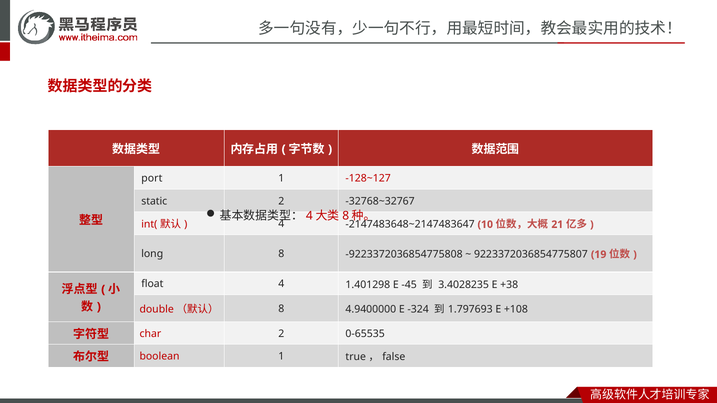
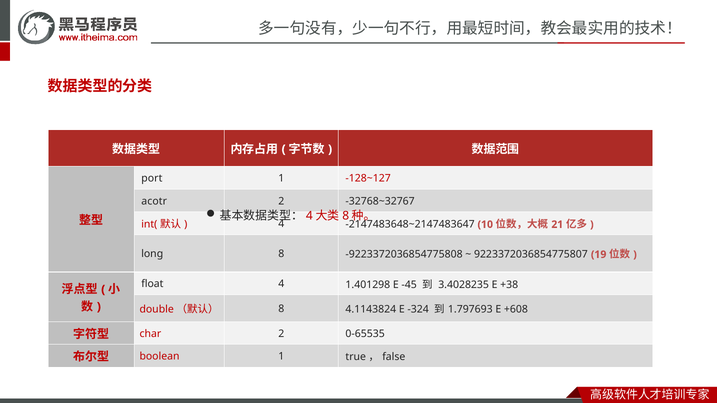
static: static -> acotr (154, 201)
4.9400000: 4.9400000 -> 4.1143824 (371, 310)
+108: +108 -> +608 (516, 310)
